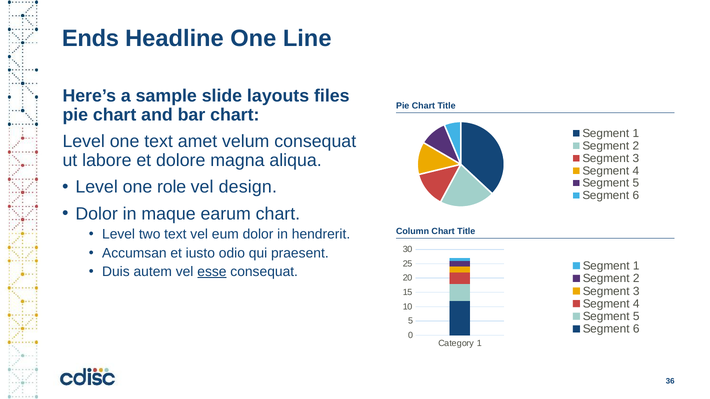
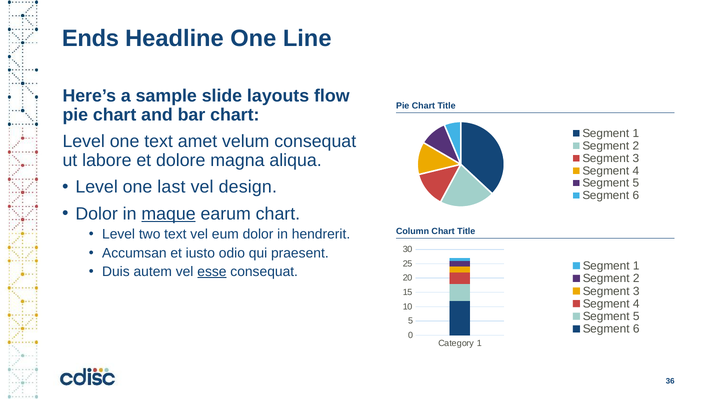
files: files -> flow (332, 96)
role: role -> last (171, 187)
maque underline: none -> present (169, 214)
